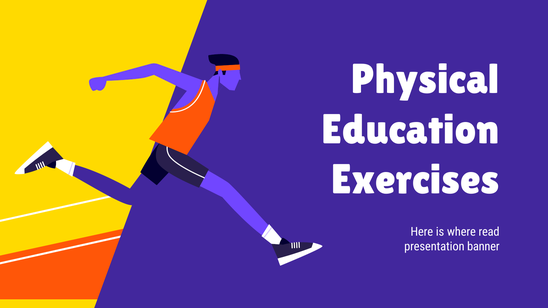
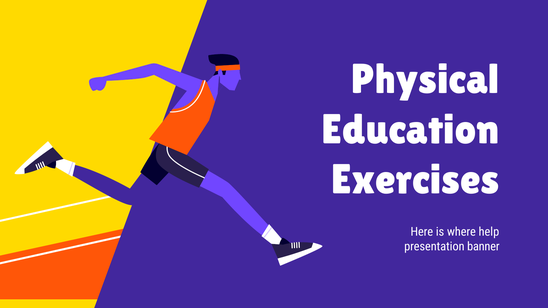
read: read -> help (489, 232)
